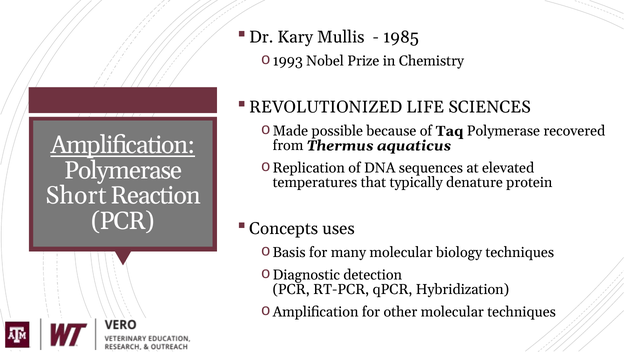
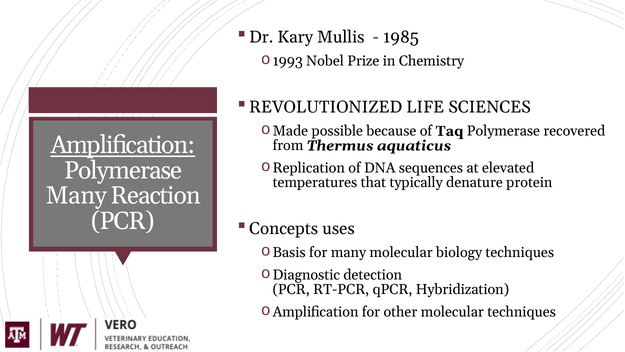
Short: Short -> Many (76, 195)
